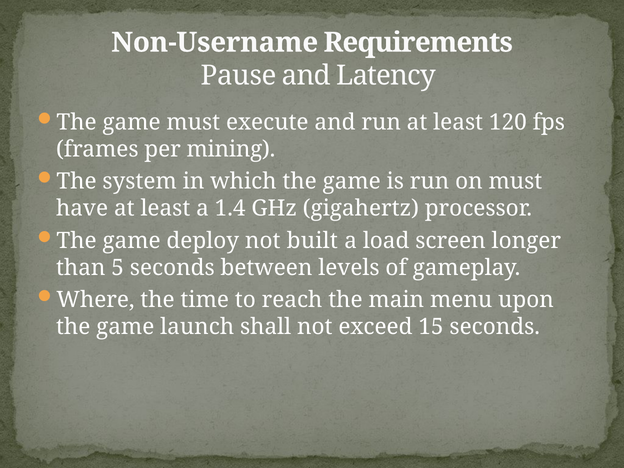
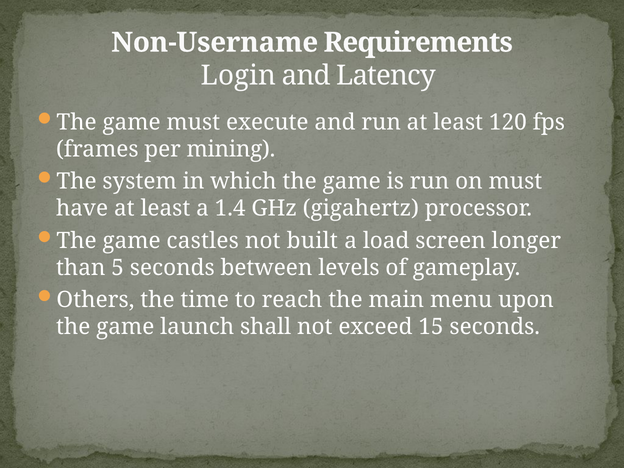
Pause: Pause -> Login (239, 76)
deploy: deploy -> castles (203, 241)
Where: Where -> Others (95, 300)
